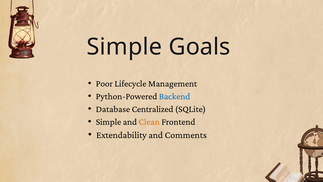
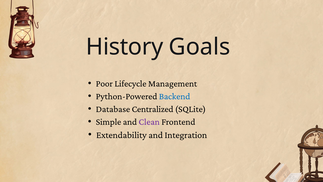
Simple: Simple -> History (125, 47)
Clean colour: orange -> purple (149, 122)
Comments: Comments -> Integration (186, 135)
